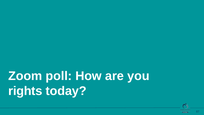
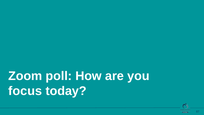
rights: rights -> focus (25, 91)
